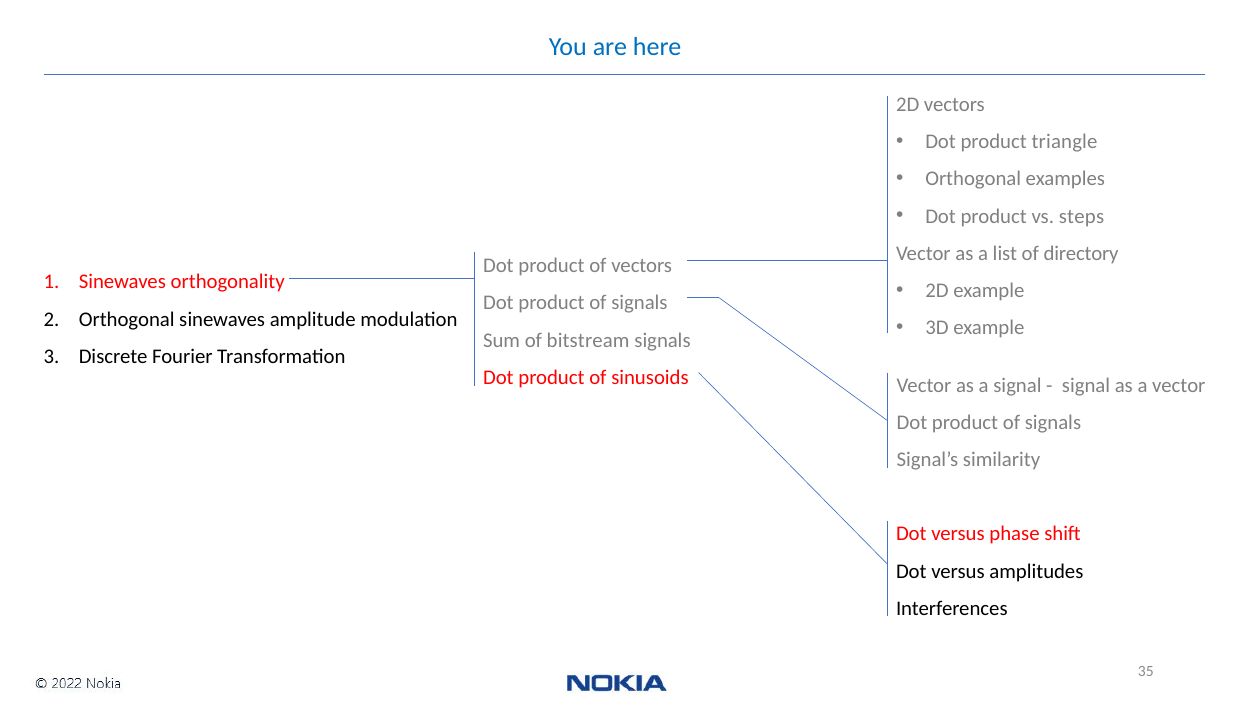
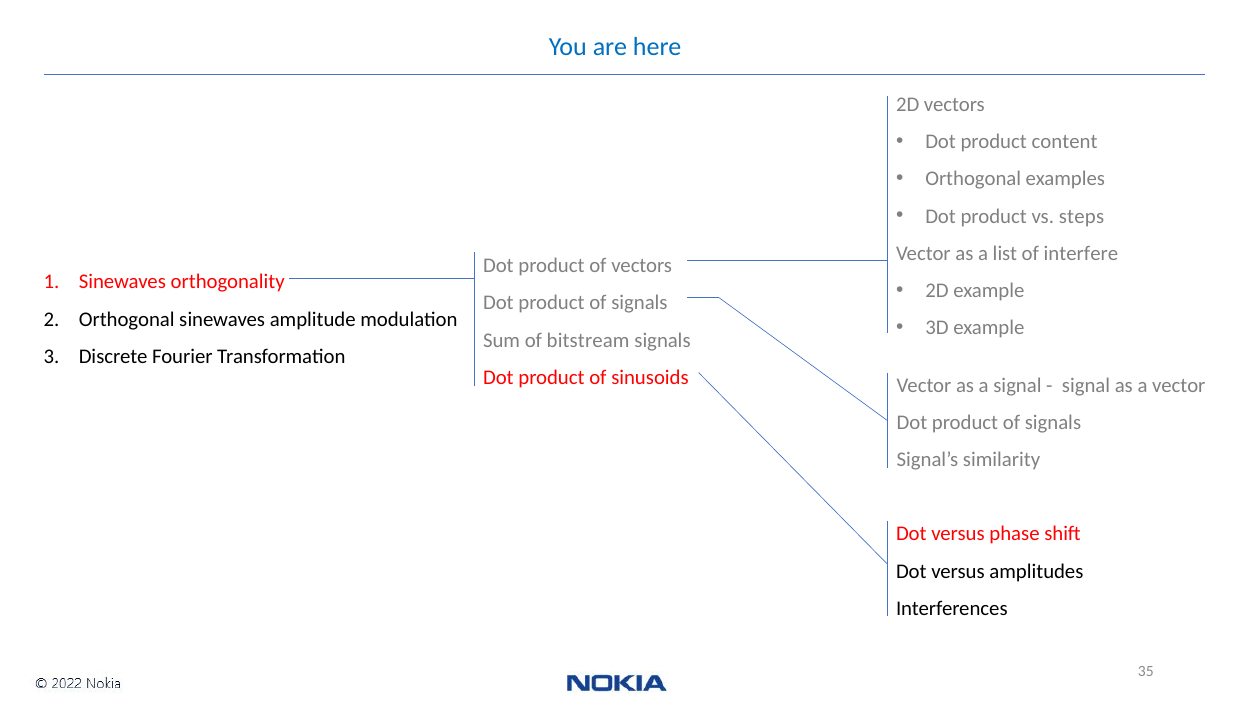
triangle: triangle -> content (1065, 142)
directory: directory -> interfere (1081, 253)
